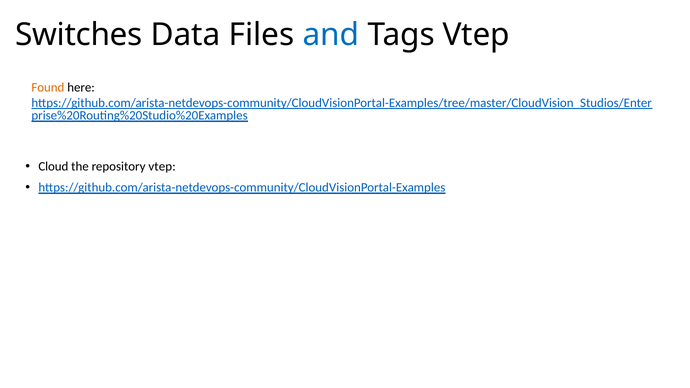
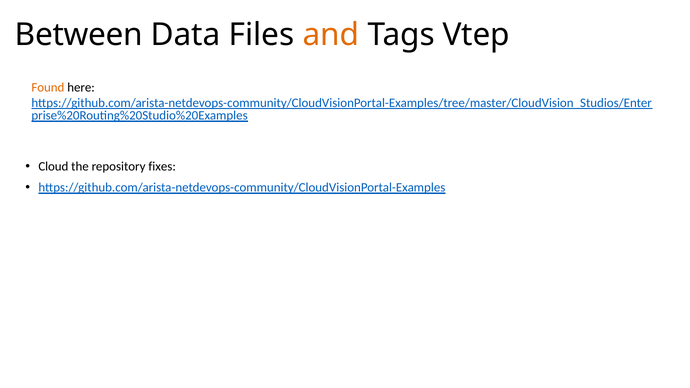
Switches: Switches -> Between (79, 35)
and colour: blue -> orange (331, 35)
repository vtep: vtep -> fixes (162, 166)
